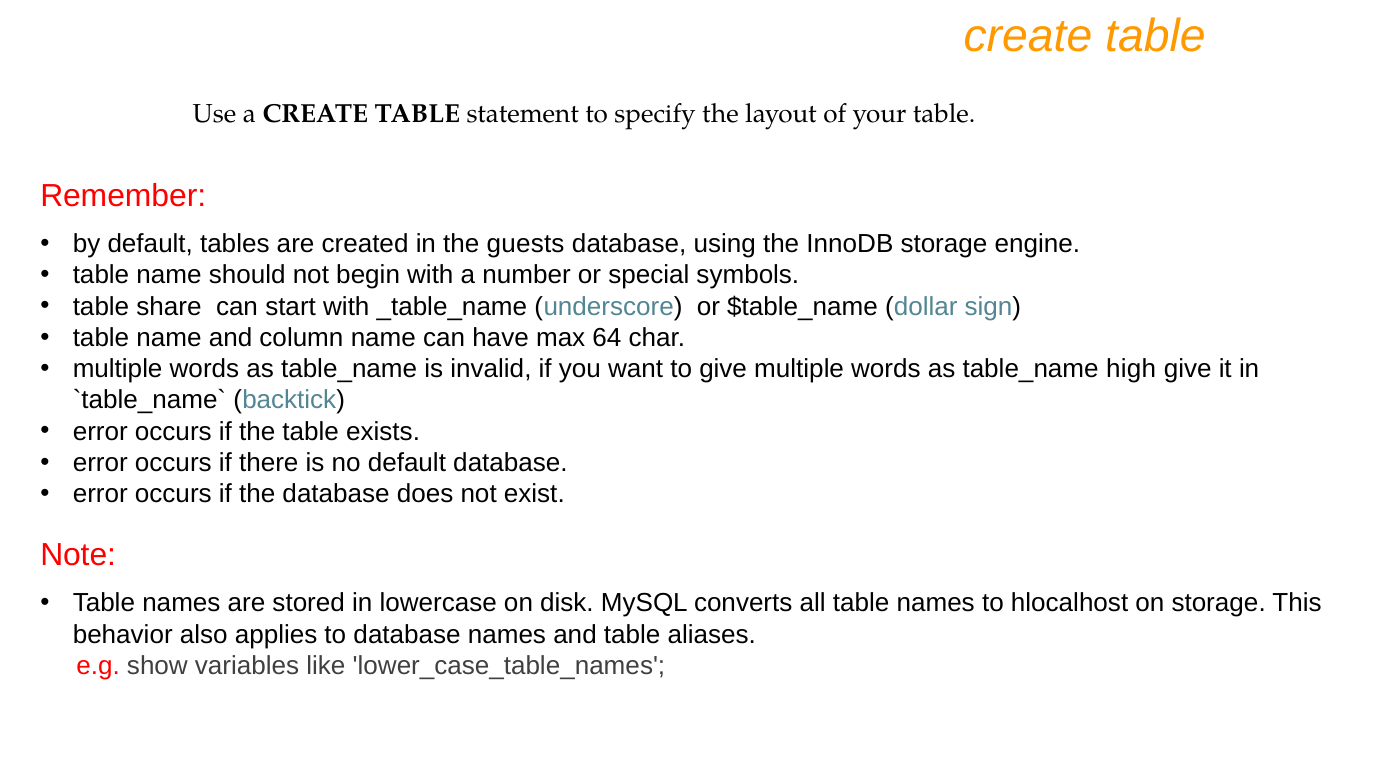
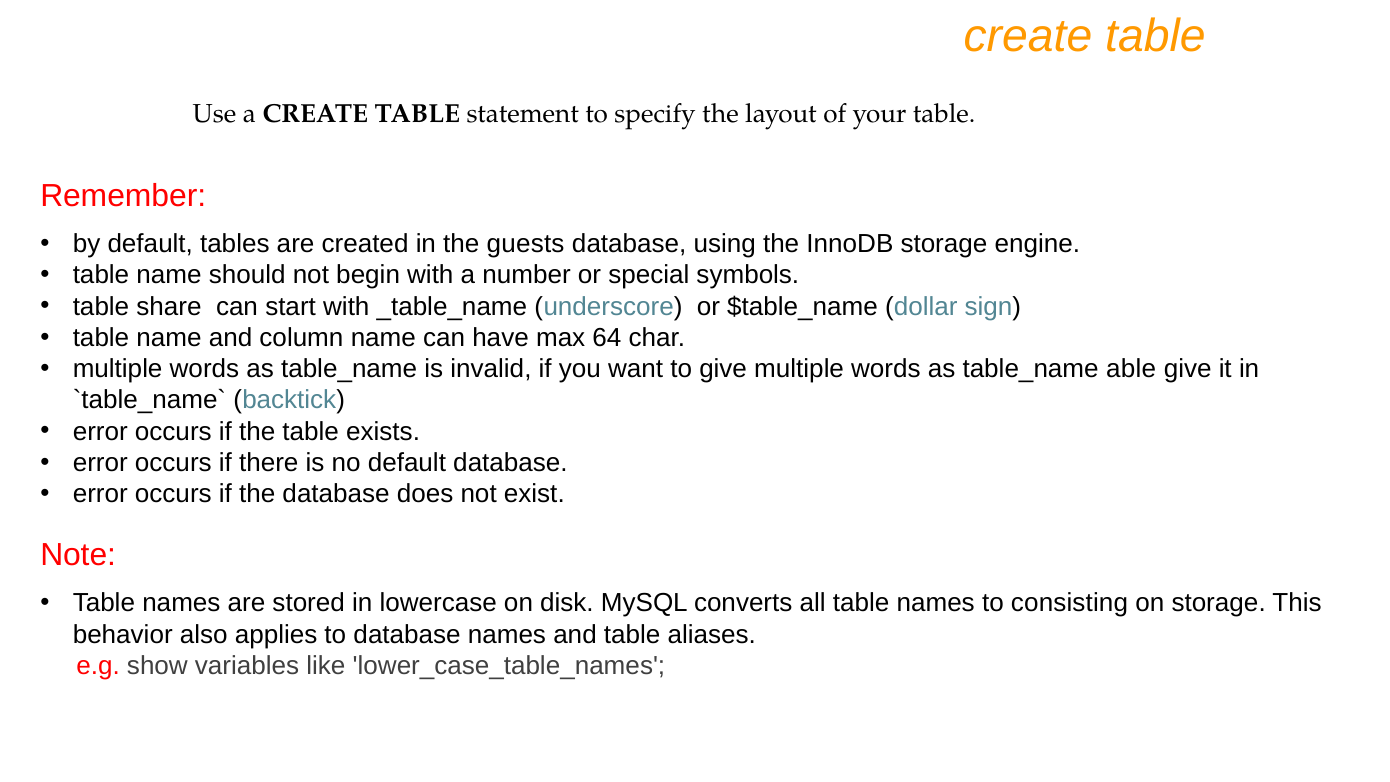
high: high -> able (1131, 369)
hlocalhost: hlocalhost -> consisting (1070, 603)
